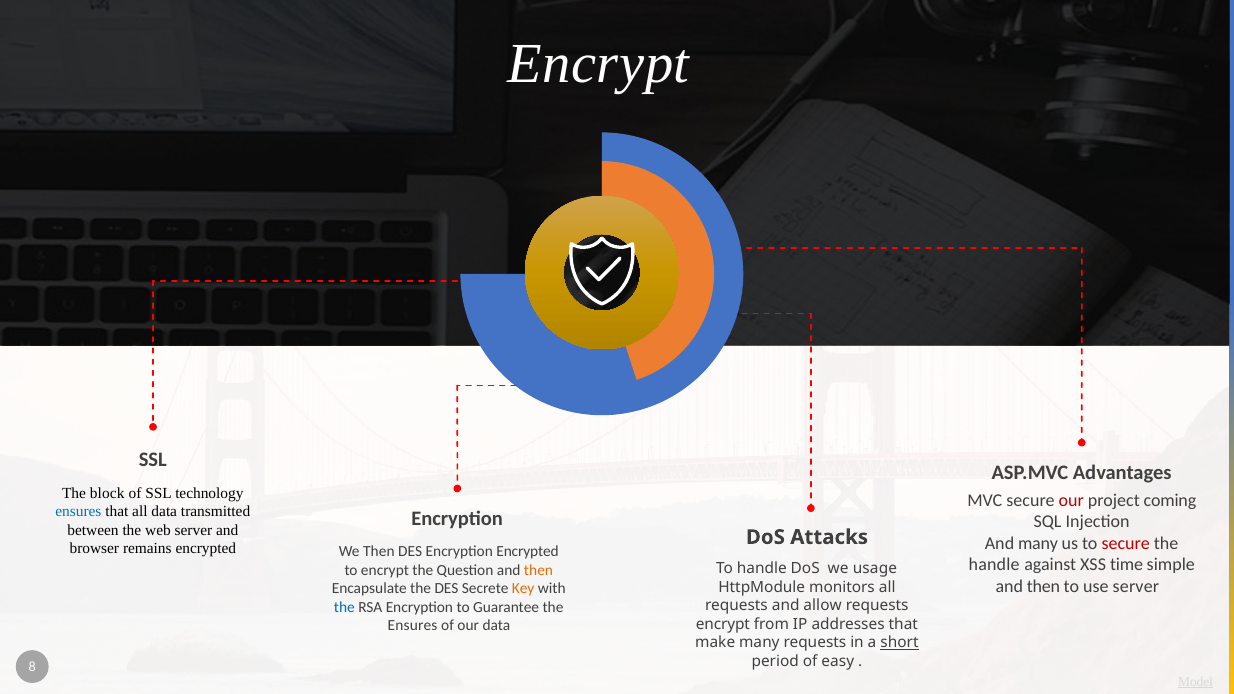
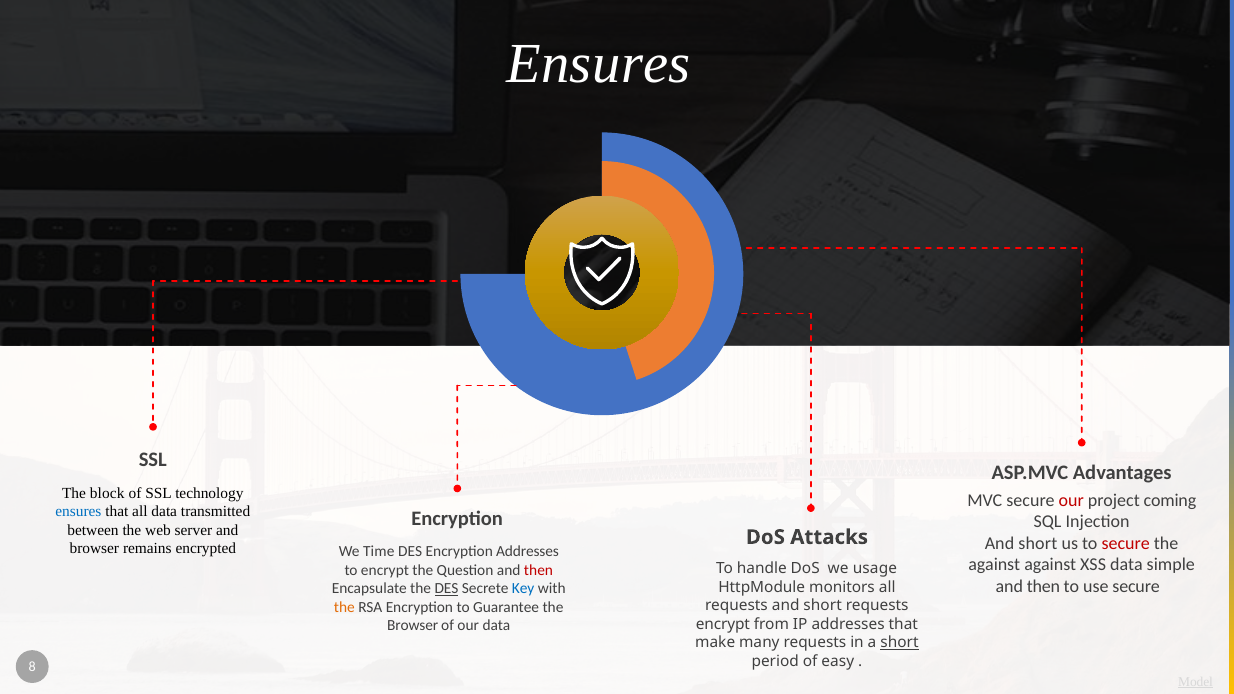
Encrypt: Encrypt -> Ensures (599, 64)
many: many -> short (1038, 543)
We Then: Then -> Time (379, 552)
Encryption Encrypted: Encrypted -> Addresses (528, 552)
handle: handle -> against (994, 565)
XSS time: time -> data (1126, 565)
then colour: orange -> red (539, 570)
use server: server -> secure (1136, 587)
DES underline: none -> present (446, 589)
Key colour: orange -> blue (523, 589)
the colour: blue -> orange (344, 607)
requests and allow: allow -> short (823, 606)
Ensures: Ensures -> Browser (413, 626)
